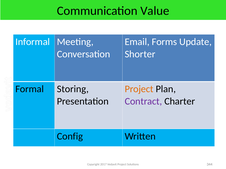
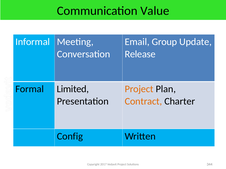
Forms: Forms -> Group (164, 42)
Shorter: Shorter -> Release (140, 54)
Storing: Storing -> Limited (73, 89)
Contract colour: purple -> orange (143, 102)
